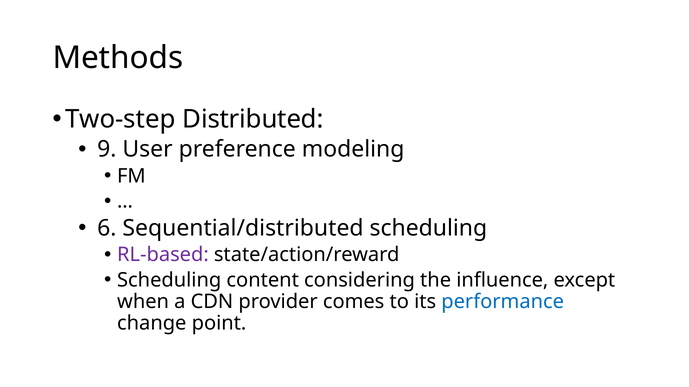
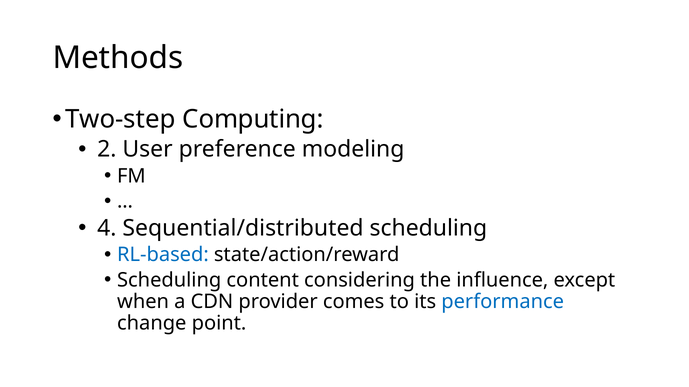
Distributed: Distributed -> Computing (253, 120)
9: 9 -> 2 (107, 150)
6: 6 -> 4 (107, 228)
RL-based colour: purple -> blue (163, 255)
